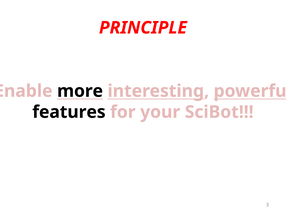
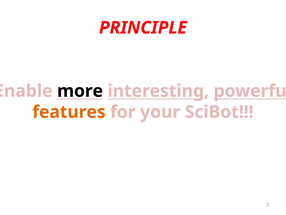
features colour: black -> orange (69, 112)
